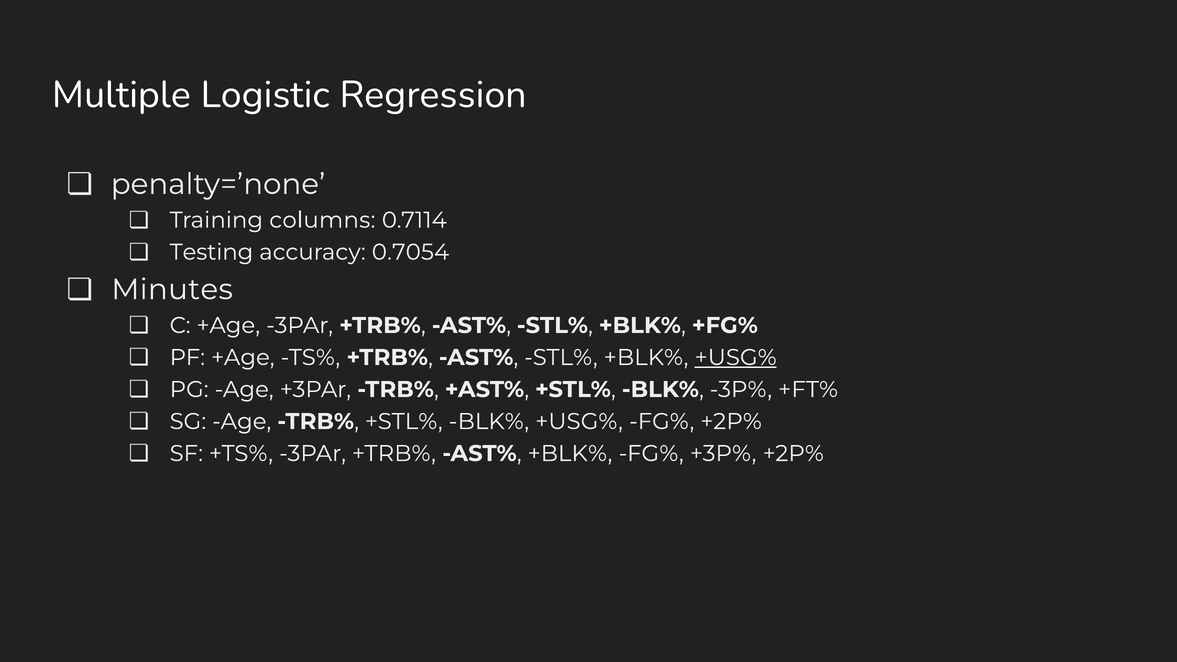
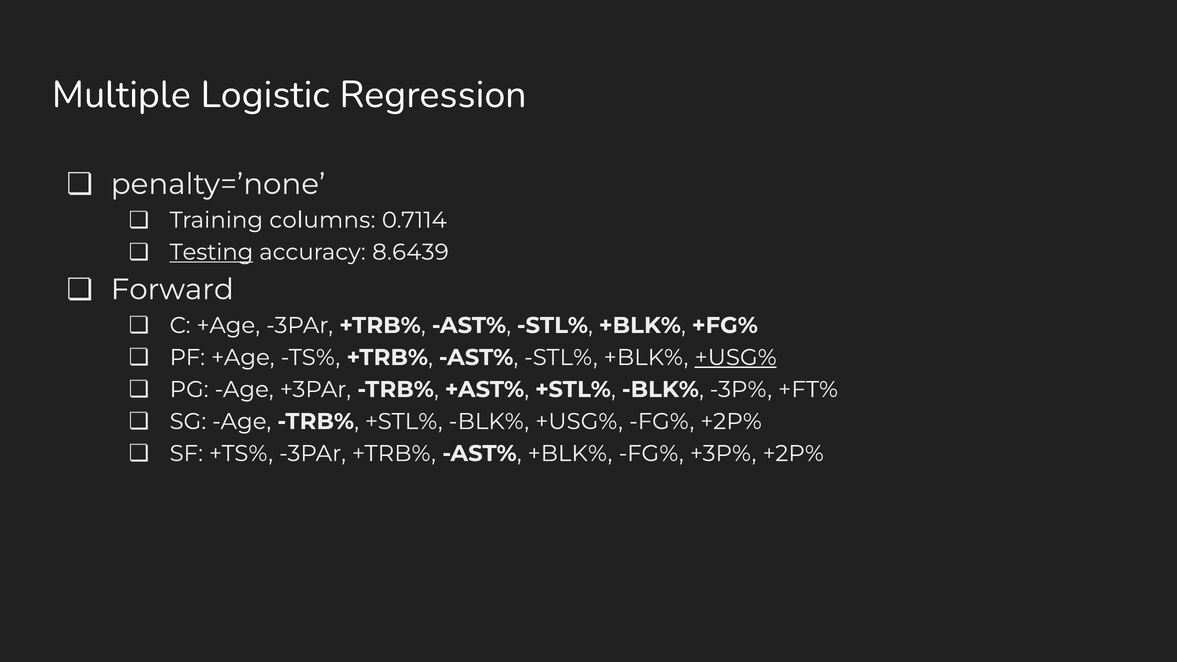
Testing underline: none -> present (211, 252)
0.7054: 0.7054 -> 8.6439 (410, 252)
Minutes: Minutes -> Forward (172, 290)
